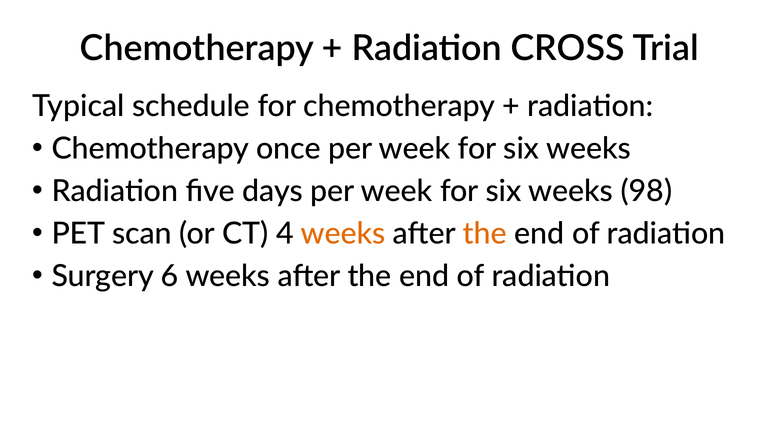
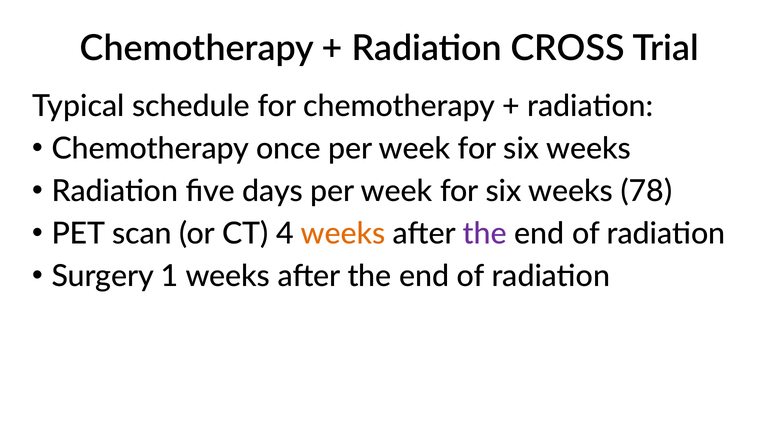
98: 98 -> 78 (646, 191)
the colour: orange -> purple (485, 234)
6: 6 -> 1 (170, 277)
